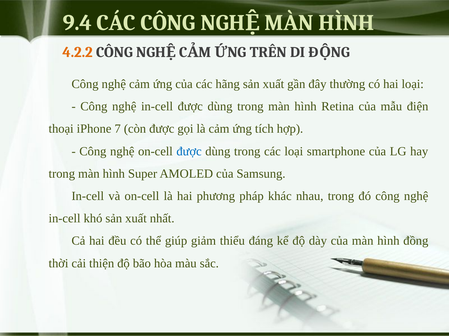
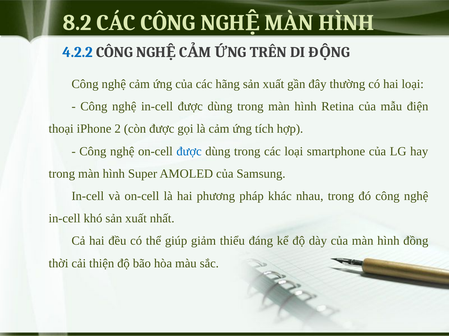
9.4: 9.4 -> 8.2 (77, 23)
4.2.2 colour: orange -> blue (78, 52)
7: 7 -> 2 (118, 129)
